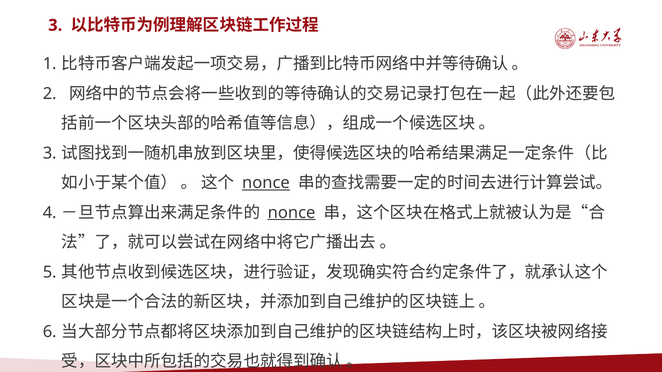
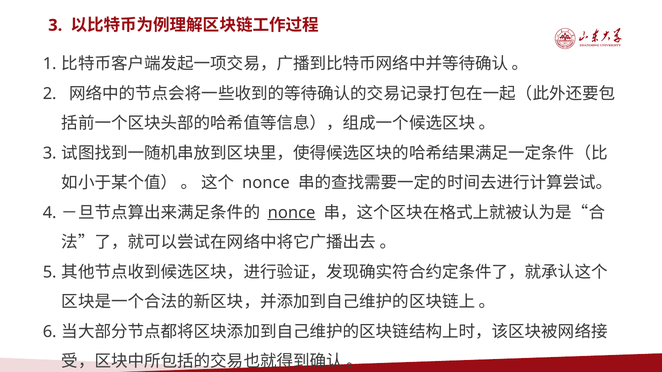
nonce underline: present -> none (266, 183)
